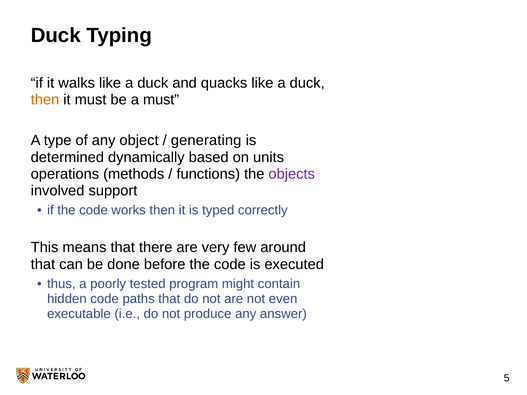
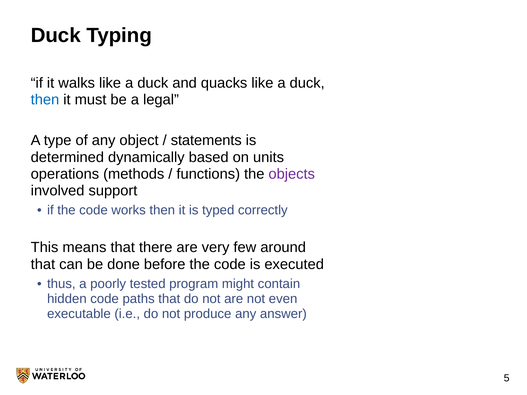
then colour: orange -> blue (45, 100)
a must: must -> legal (161, 100)
generating: generating -> statements (206, 141)
